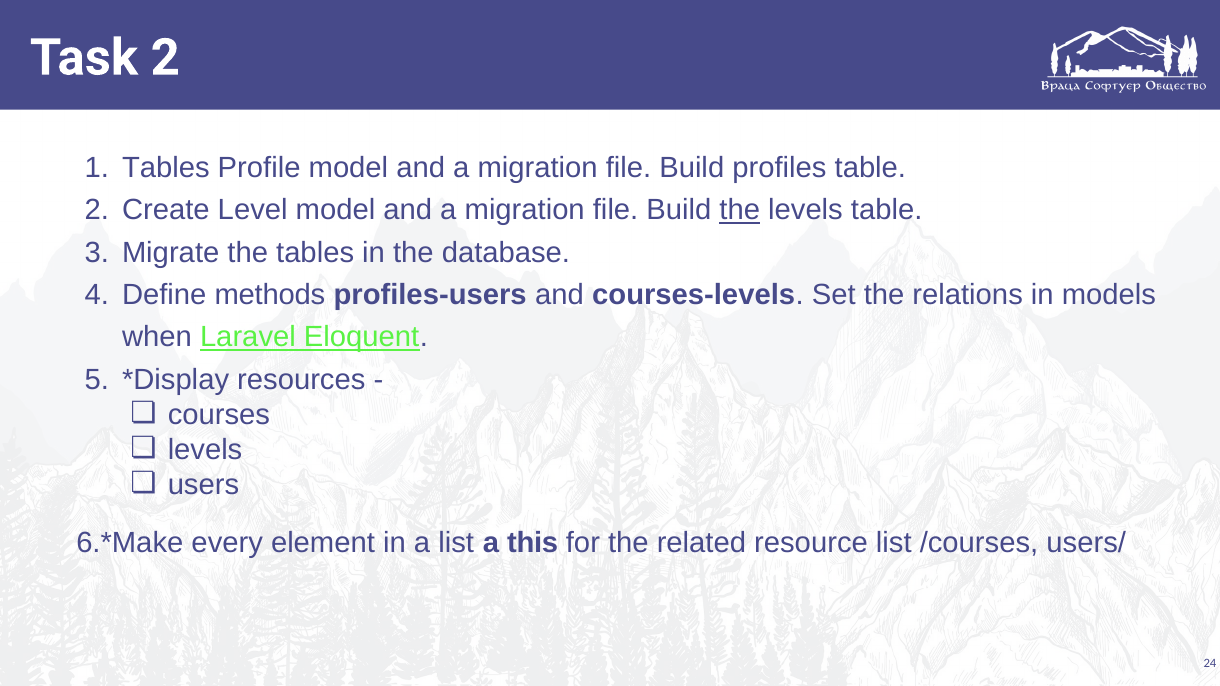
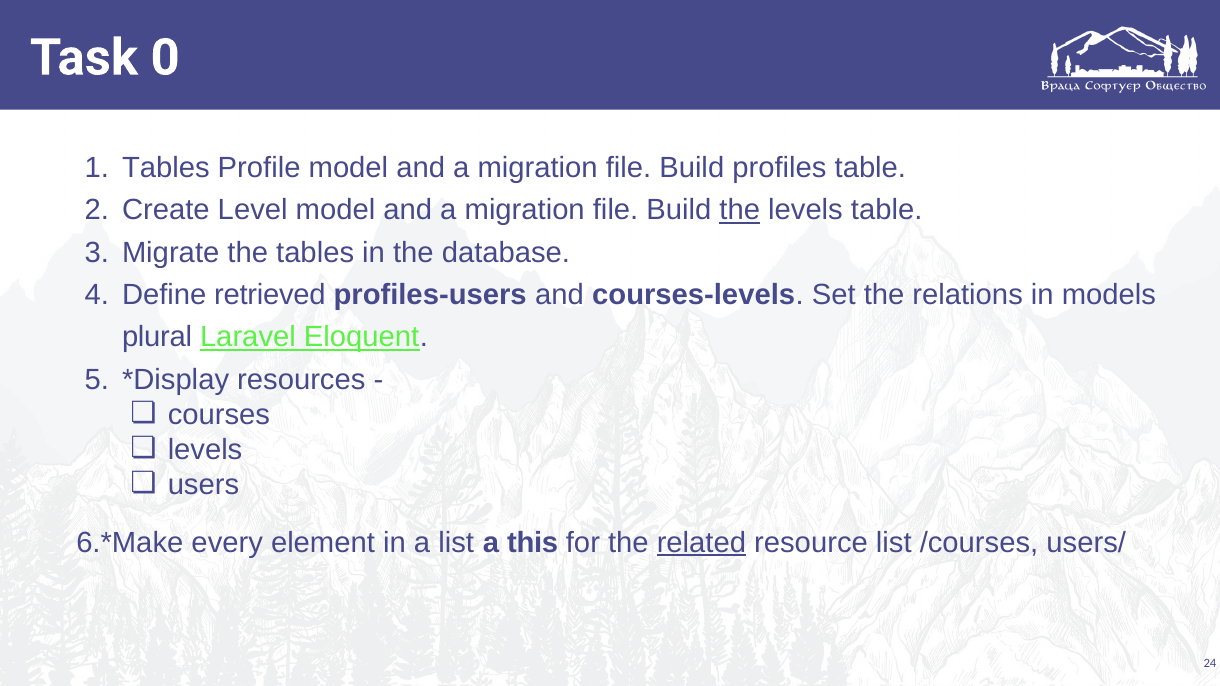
Task 2: 2 -> 0 (165, 58)
methods: methods -> retrieved (270, 295)
when: when -> plural (157, 337)
related underline: none -> present (701, 543)
